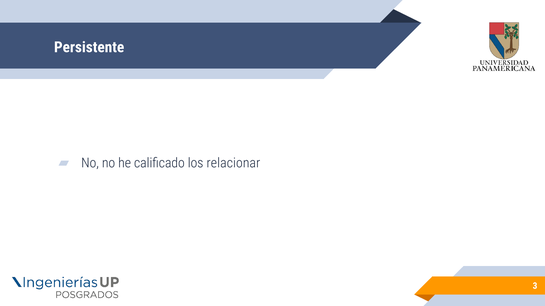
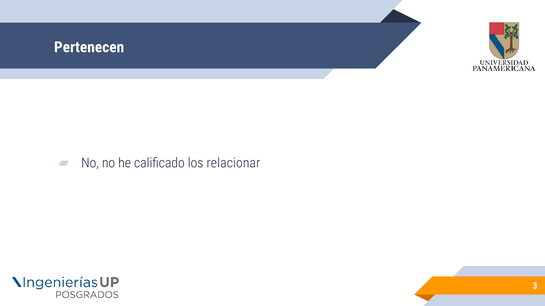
Persistente: Persistente -> Pertenecen (89, 47)
